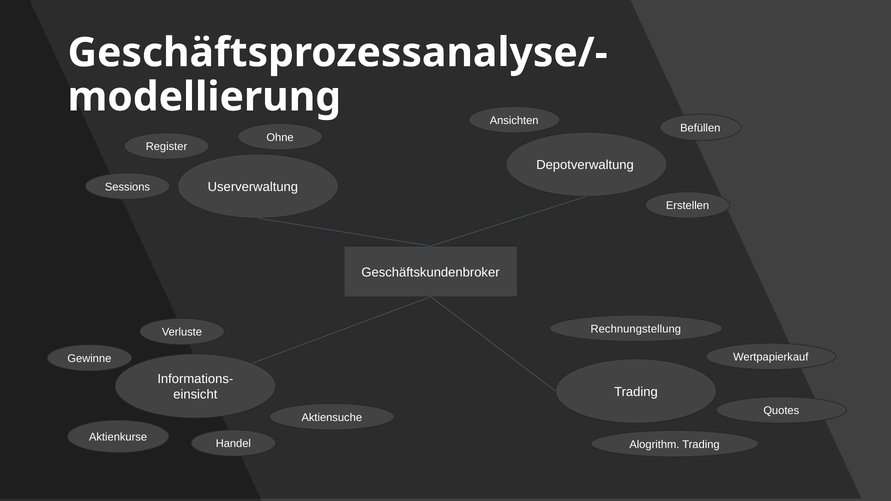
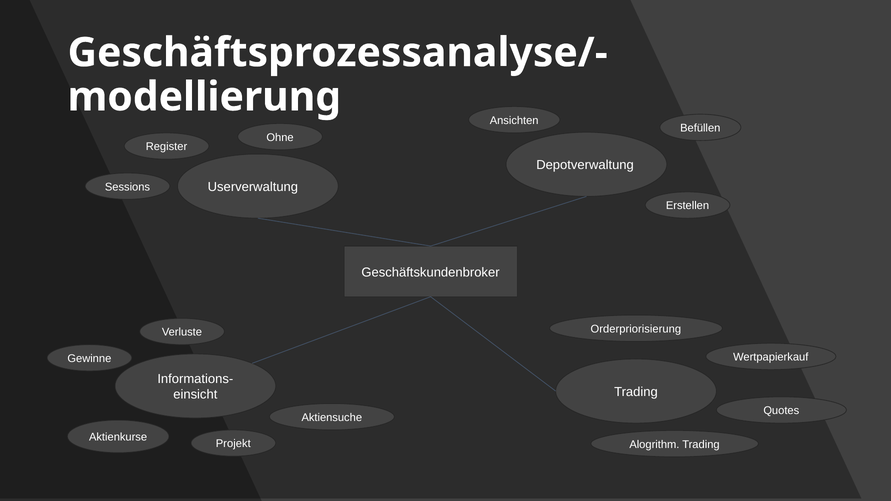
Rechnungstellung: Rechnungstellung -> Orderpriorisierung (636, 329)
Handel: Handel -> Projekt (233, 444)
